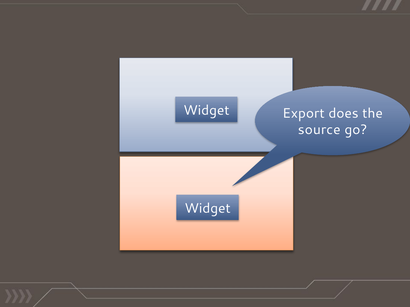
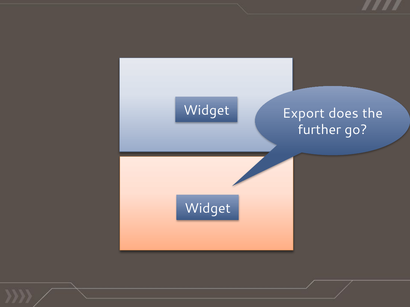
source: source -> further (319, 130)
